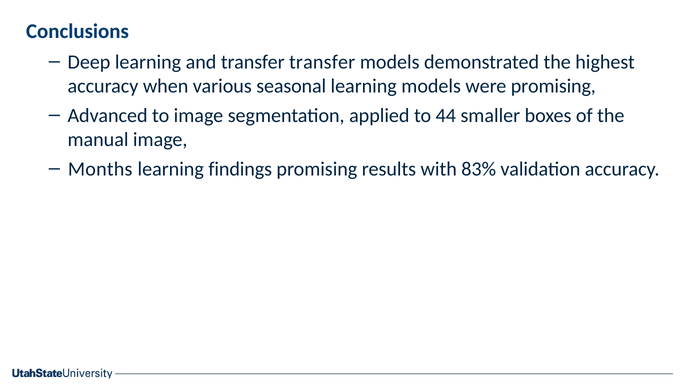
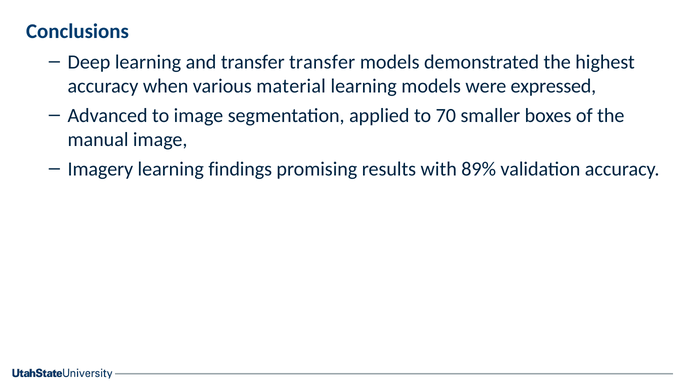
seasonal: seasonal -> material (291, 86)
were promising: promising -> expressed (553, 86)
44: 44 -> 70 (446, 115)
Months: Months -> Imagery (100, 169)
83%: 83% -> 89% (479, 169)
